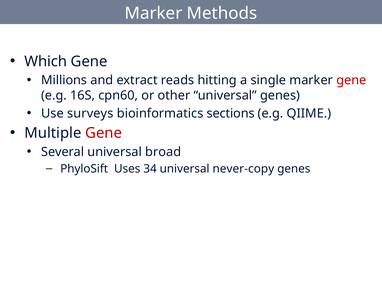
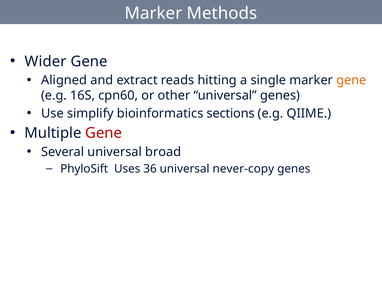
Which: Which -> Wider (46, 61)
Millions: Millions -> Aligned (64, 80)
gene colour: red -> orange (351, 80)
surveys: surveys -> simplify (90, 114)
34: 34 -> 36 (150, 169)
